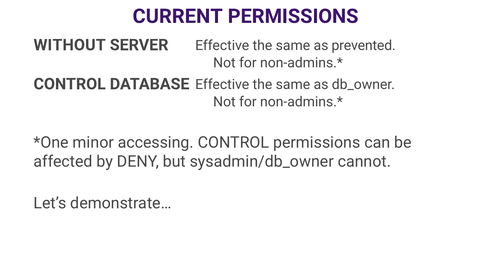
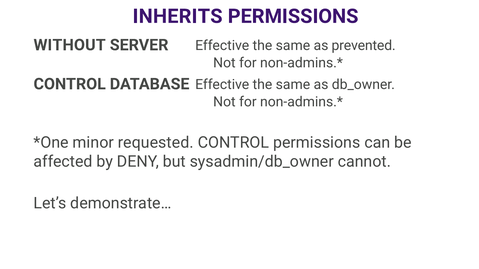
CURRENT: CURRENT -> INHERITS (178, 16)
accessing: accessing -> requested (156, 143)
